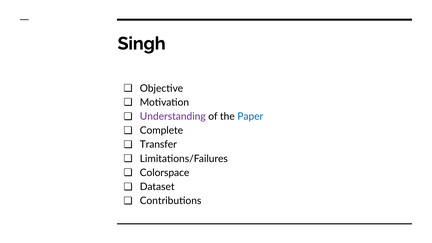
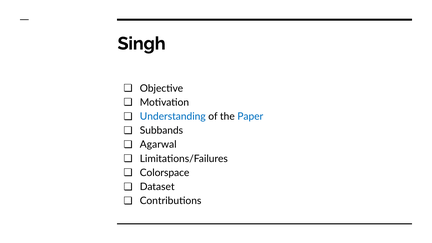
Understanding colour: purple -> blue (173, 117)
Complete: Complete -> Subbands (161, 131)
Transfer: Transfer -> Agarwal (158, 145)
